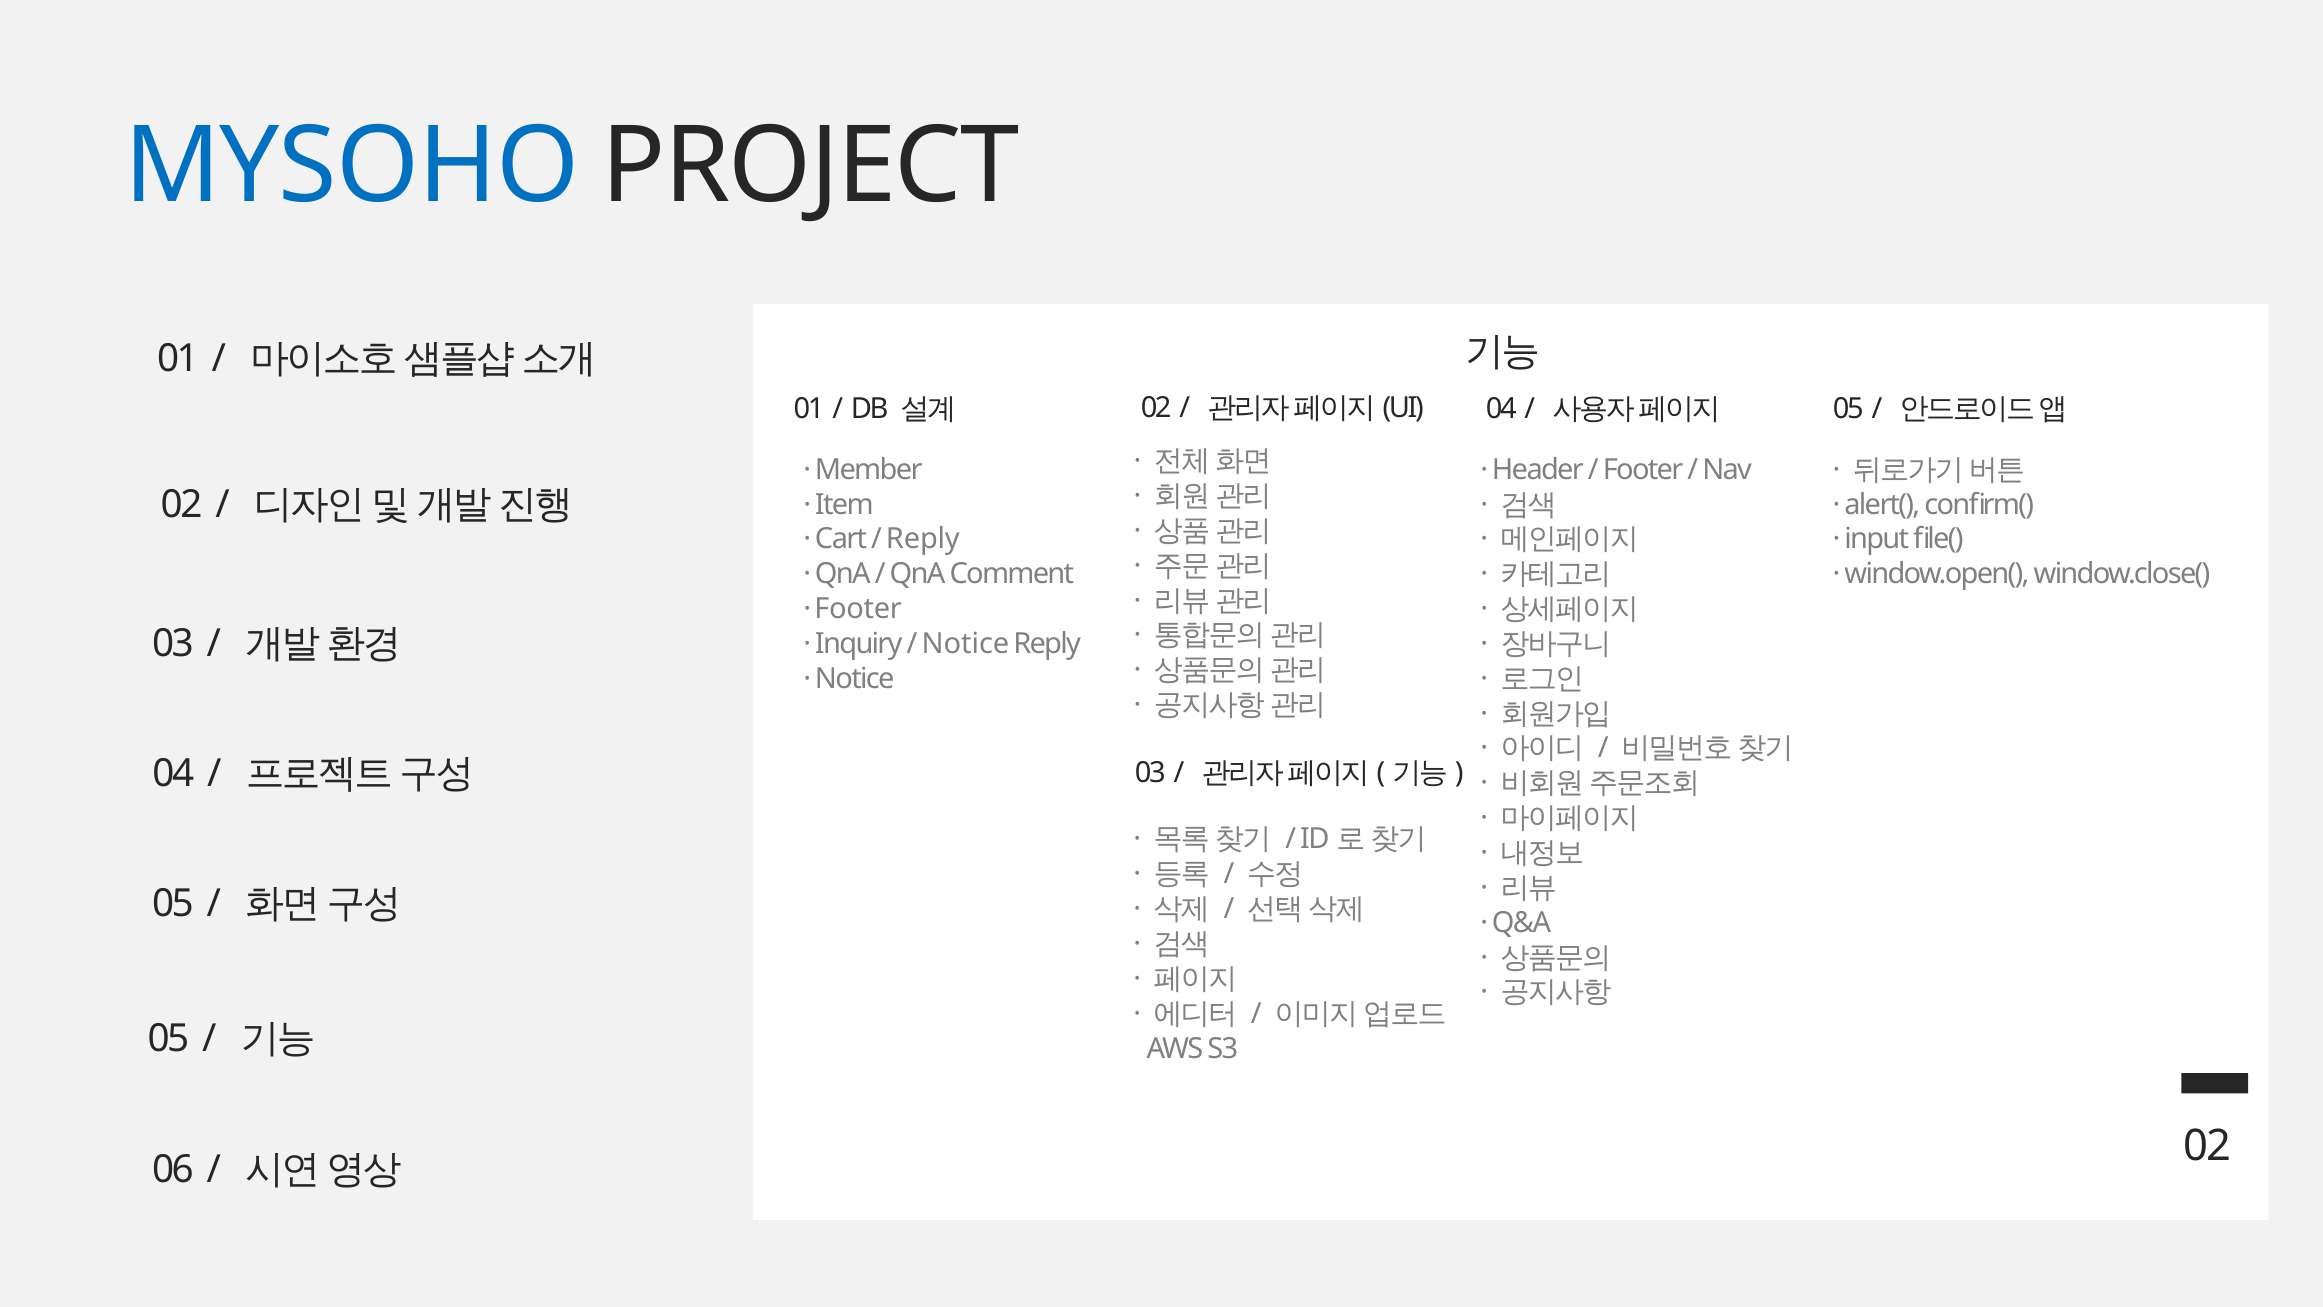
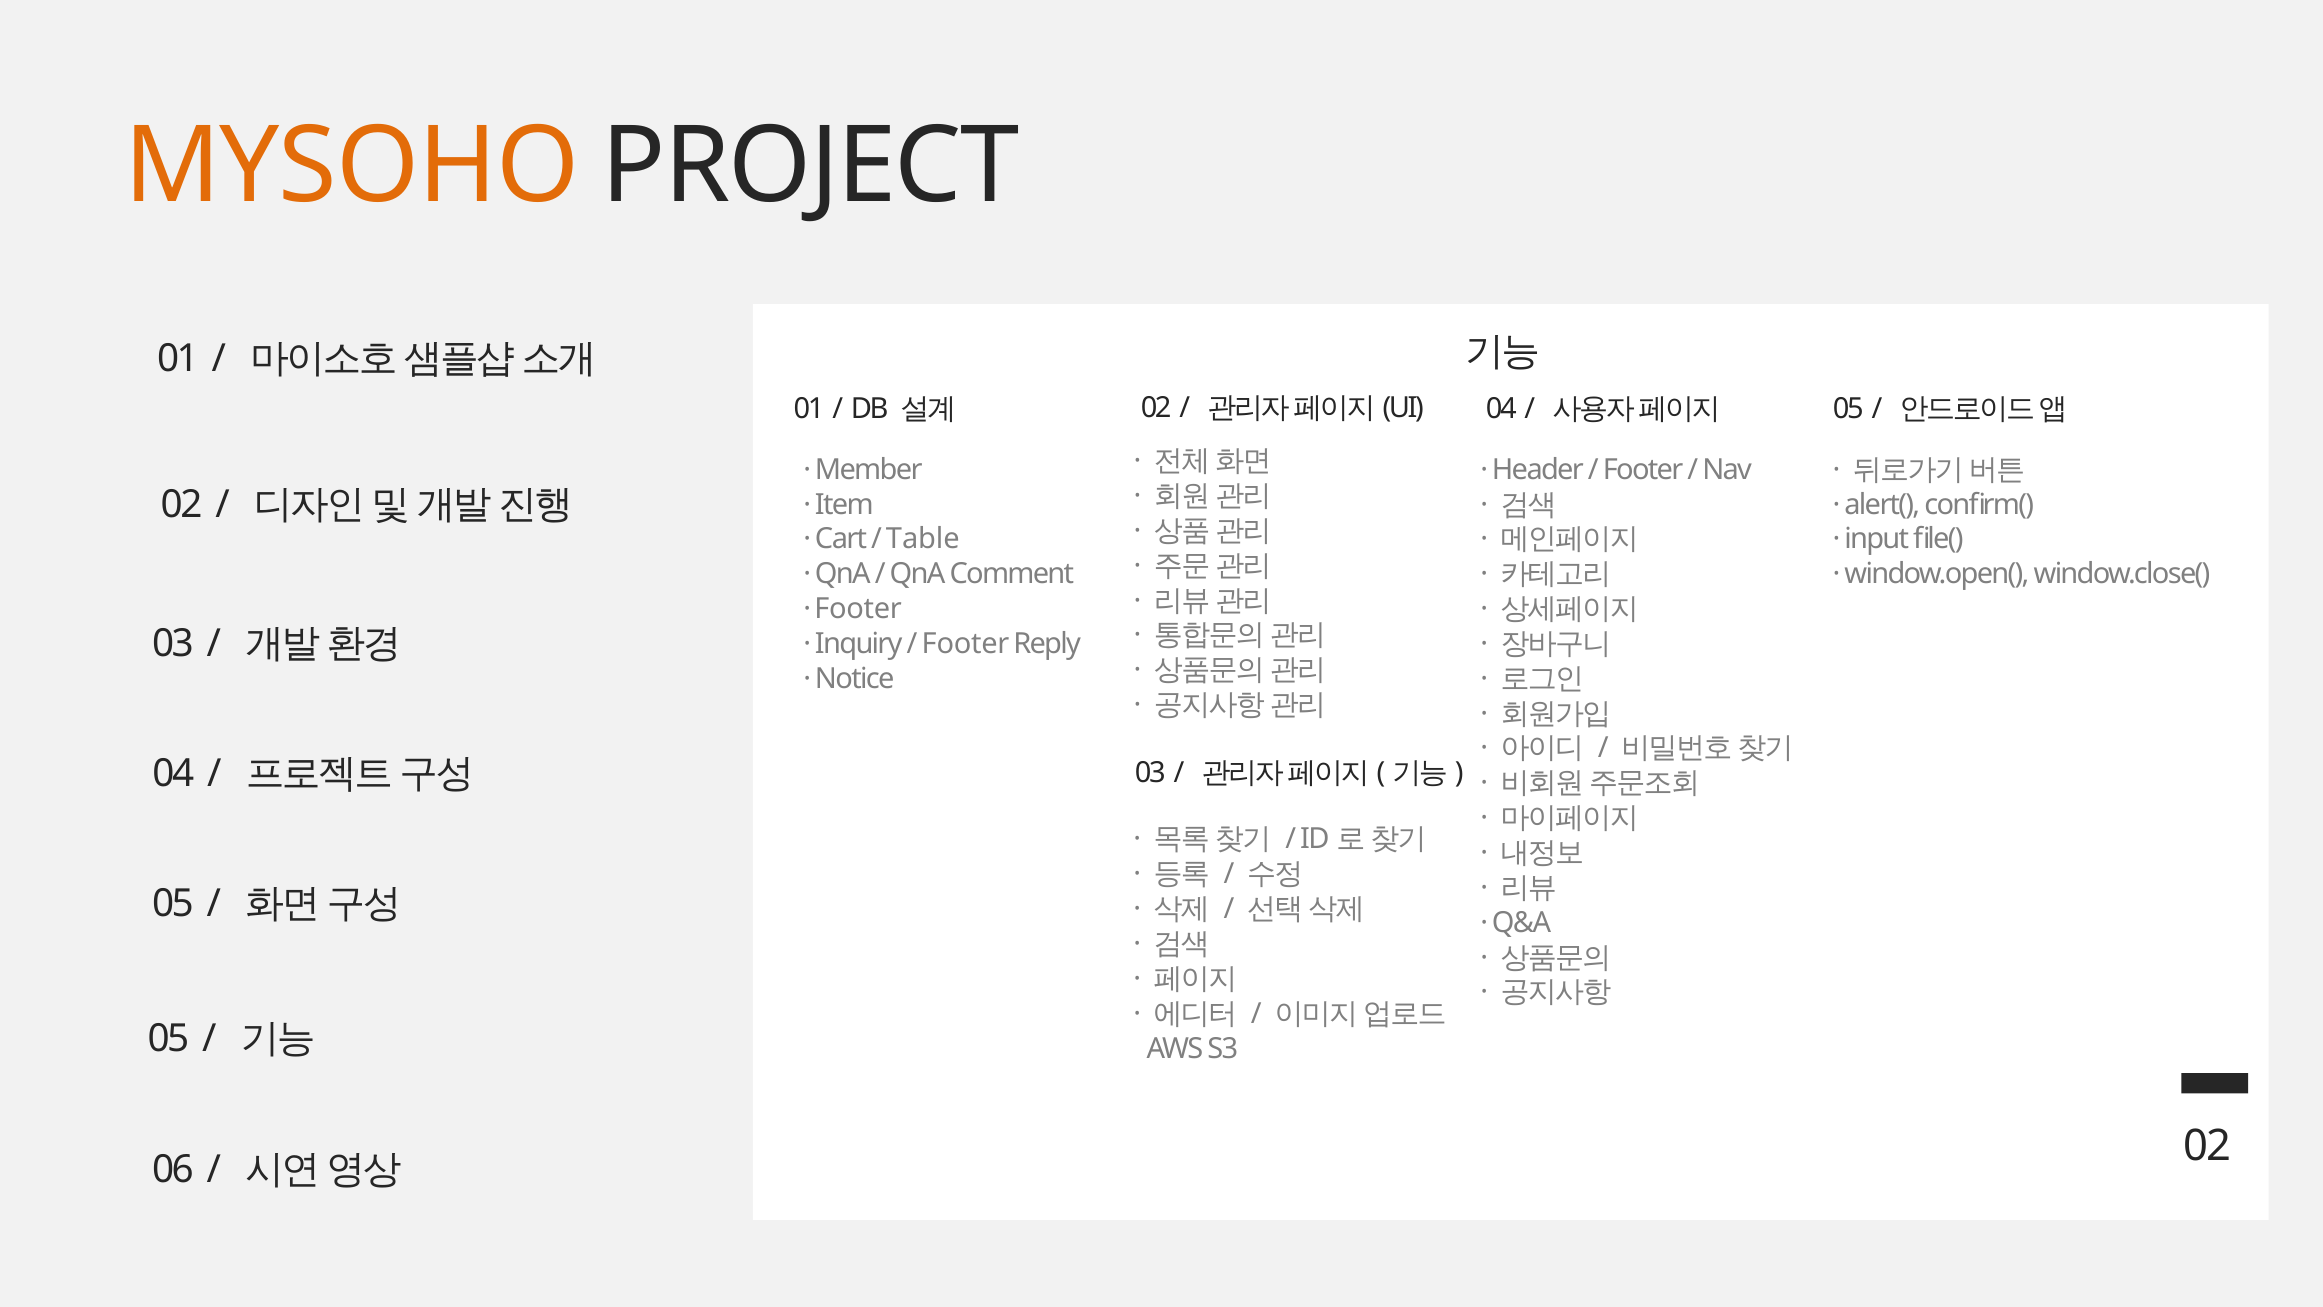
MYSOHO colour: blue -> orange (352, 166)
Reply: Reply -> Table (923, 539)
Notice: Notice -> Footer (966, 644)
